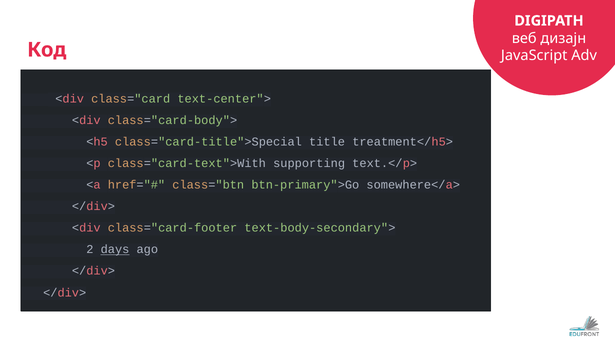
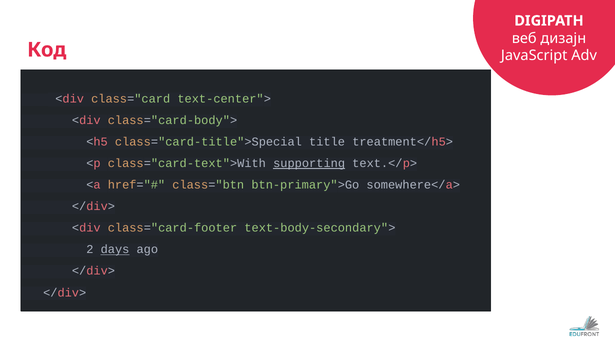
supporting underline: none -> present (309, 163)
